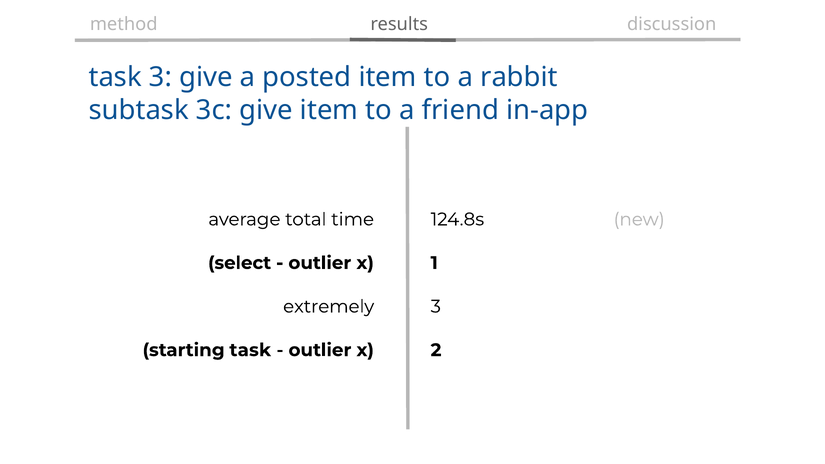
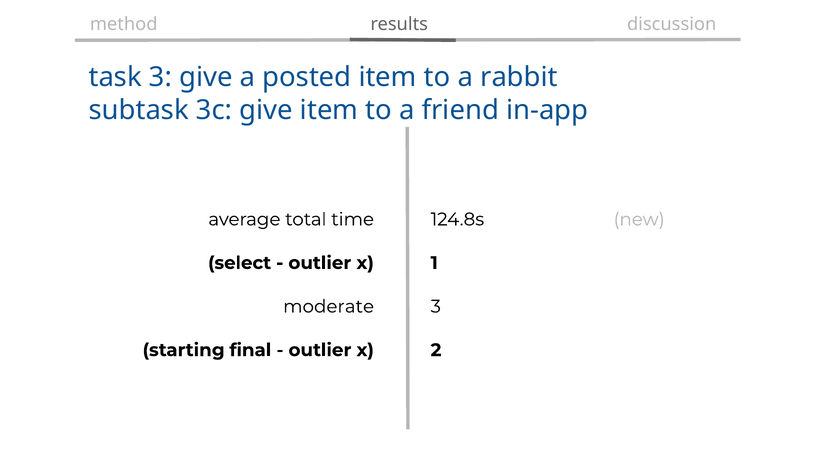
extremely: extremely -> moderate (329, 307)
starting task: task -> final (250, 350)
